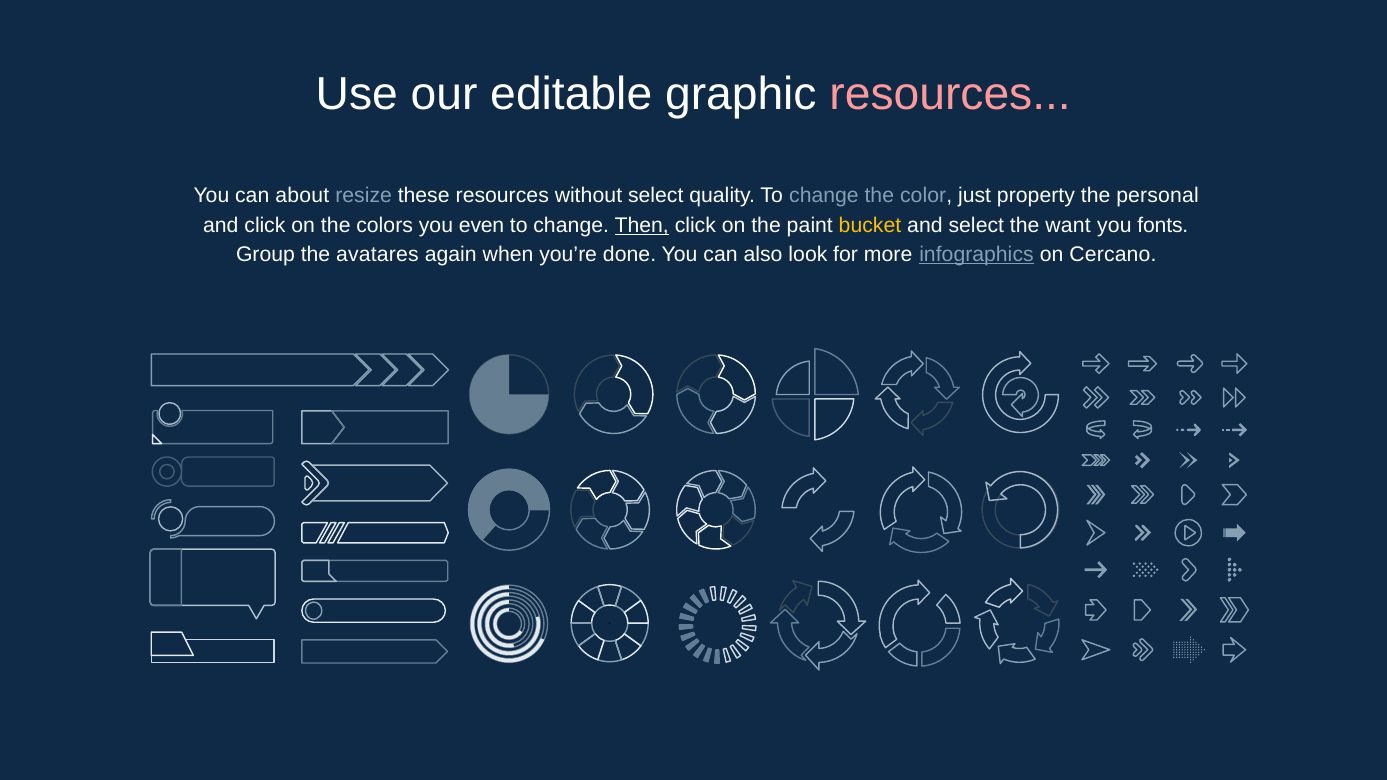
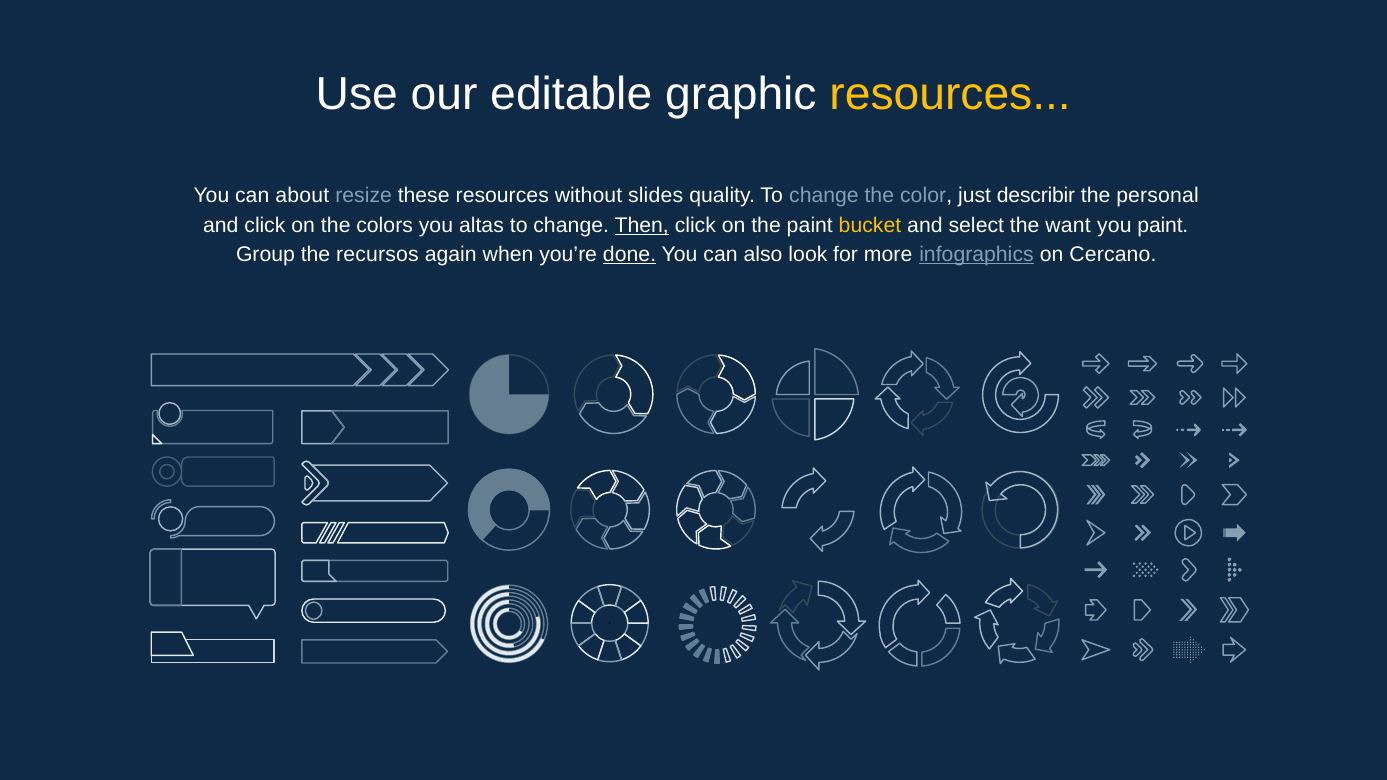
resources colour: pink -> yellow (950, 94)
without select: select -> slides (656, 196)
property: property -> describir (1036, 196)
even: even -> altas (481, 225)
you fonts: fonts -> paint (1163, 225)
avatares: avatares -> recursos (377, 254)
done underline: none -> present (630, 254)
